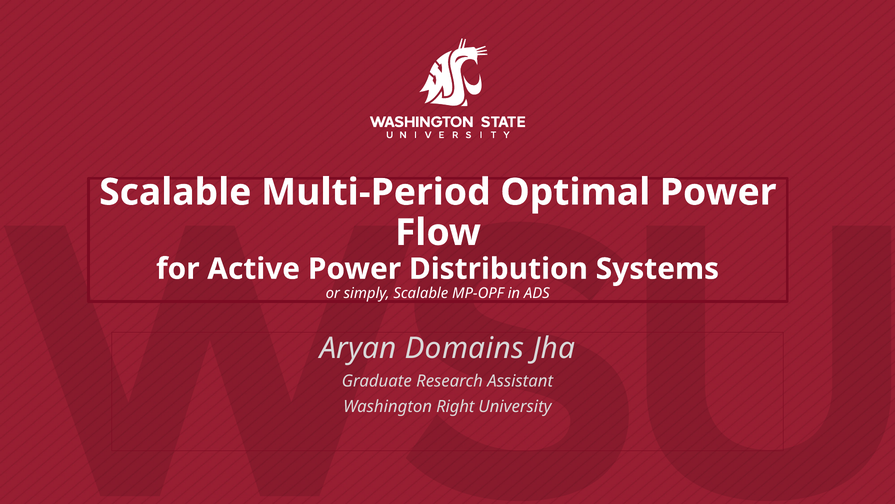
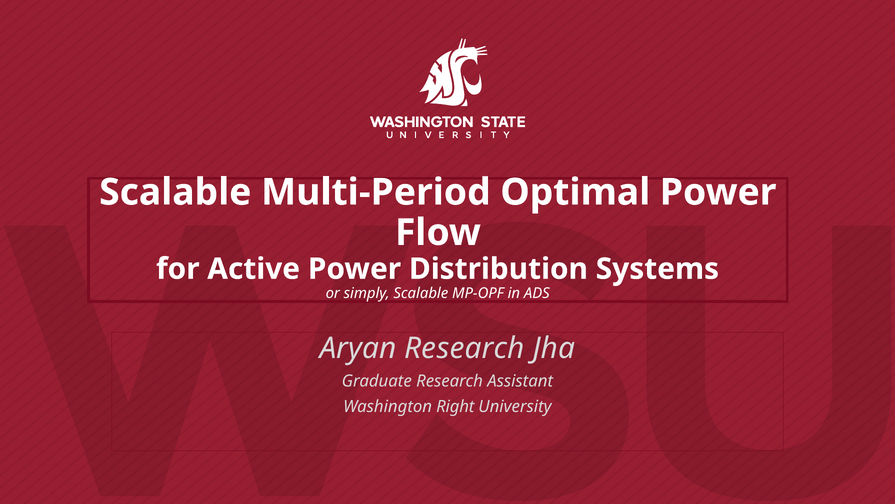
Aryan Domains: Domains -> Research (464, 348)
